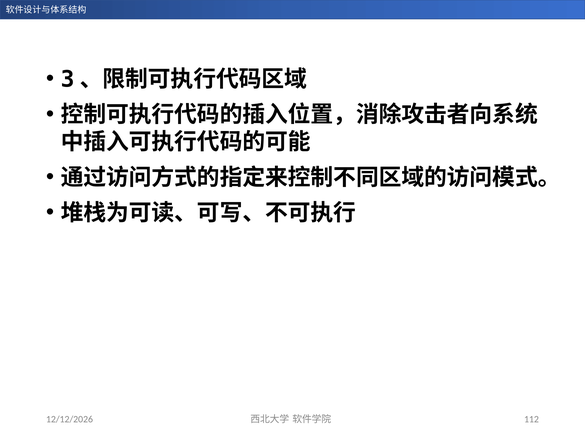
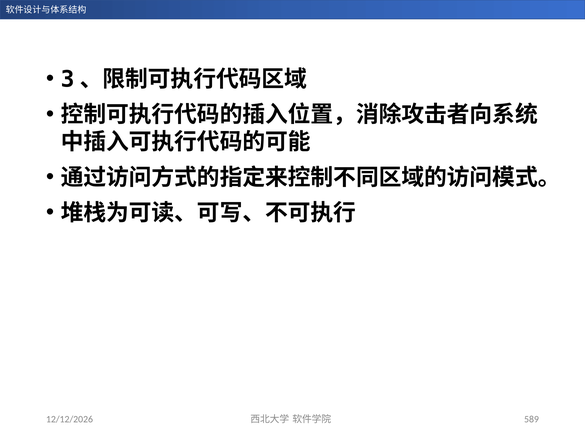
112: 112 -> 589 (532, 419)
